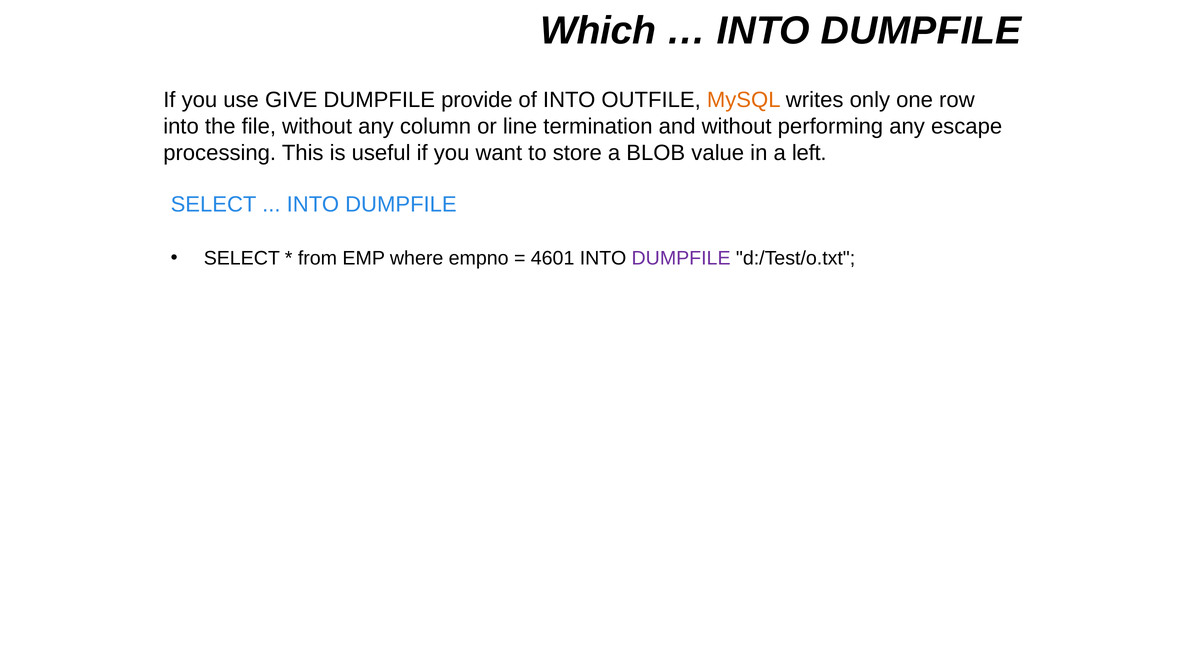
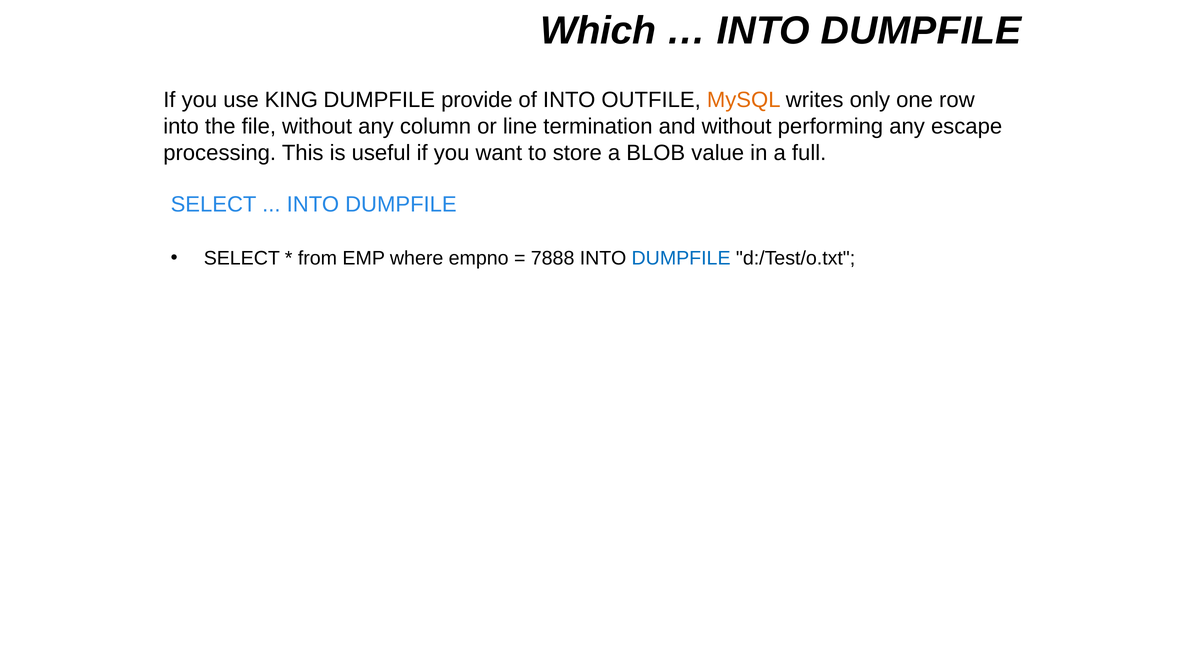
GIVE: GIVE -> KING (291, 100)
left: left -> full (809, 153)
4601: 4601 -> 7888 (553, 258)
DUMPFILE colour: purple -> blue (681, 258)
